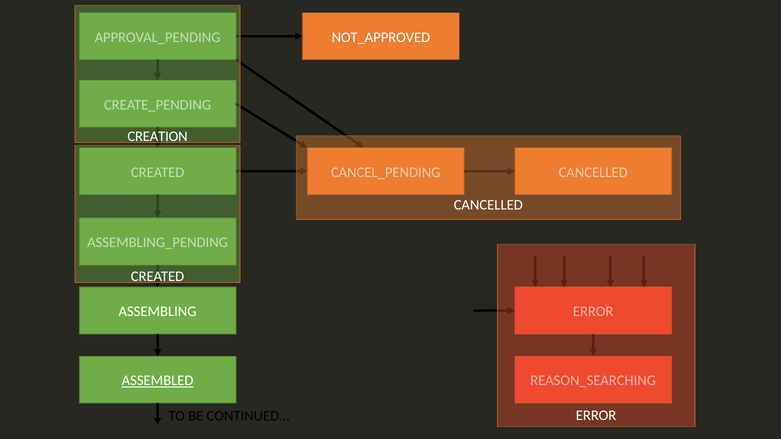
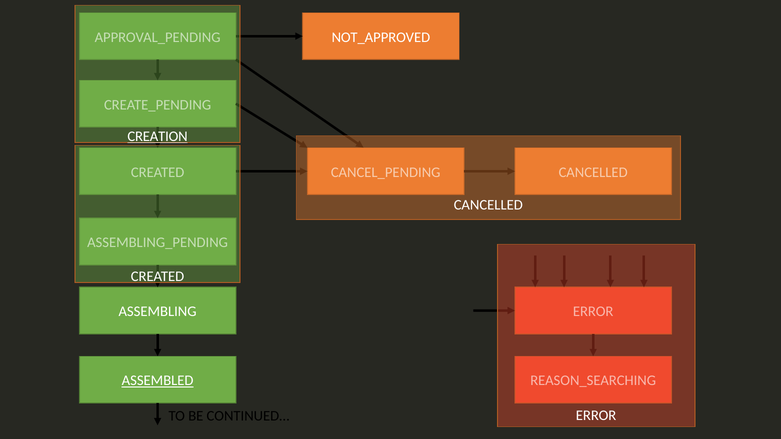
CREATION underline: none -> present (158, 137)
